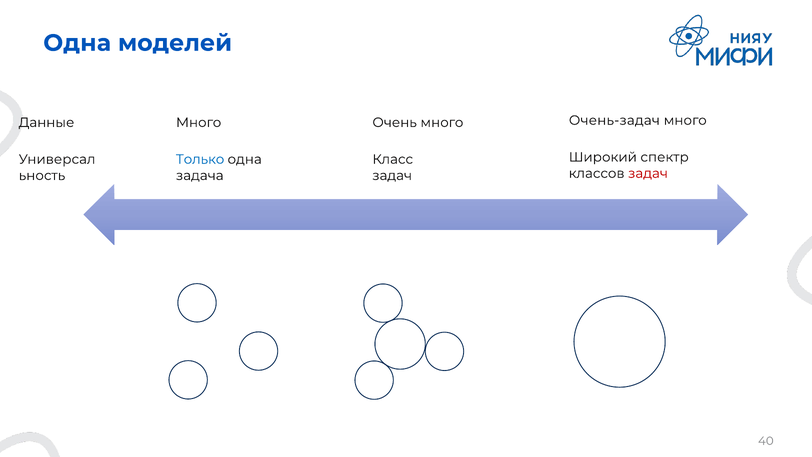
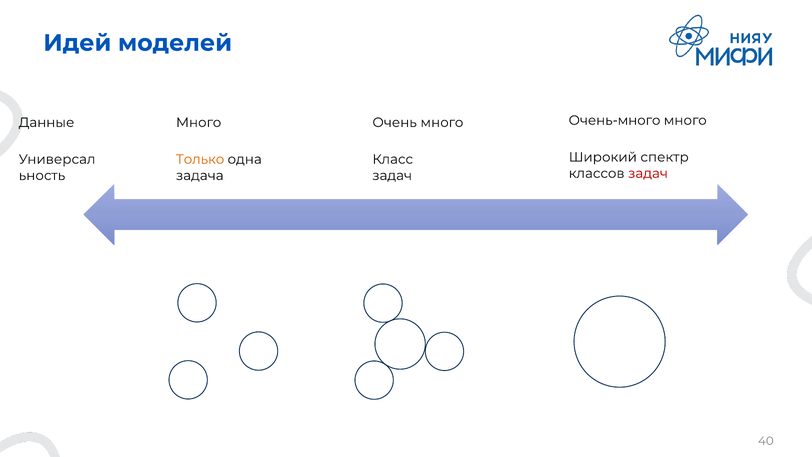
Одна: Одна -> Идей (77, 43)
Очень-задач: Очень-задач -> Очень-много (615, 120)
Только colour: blue -> orange (200, 159)
